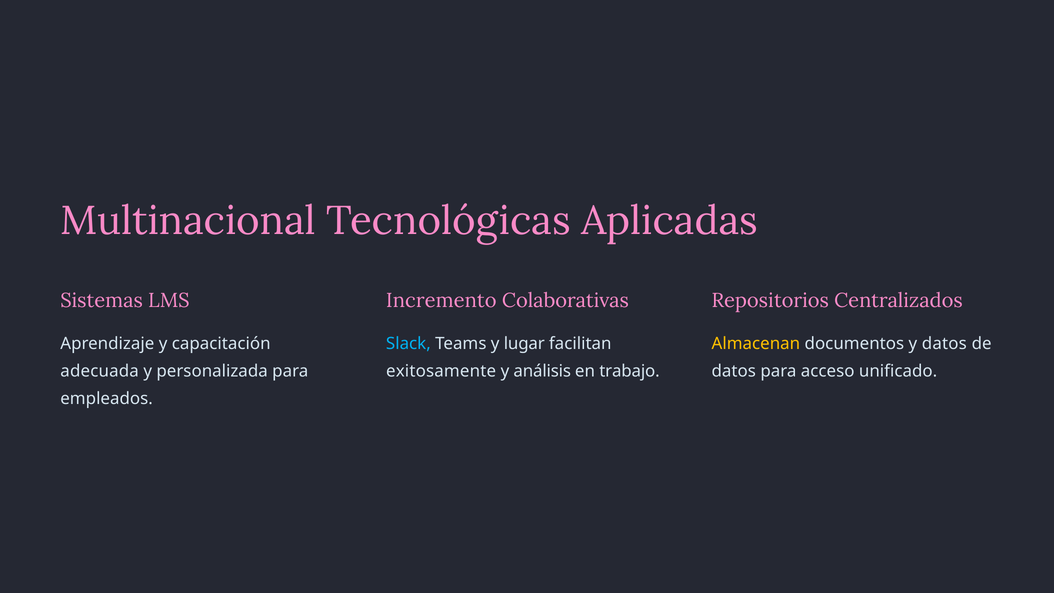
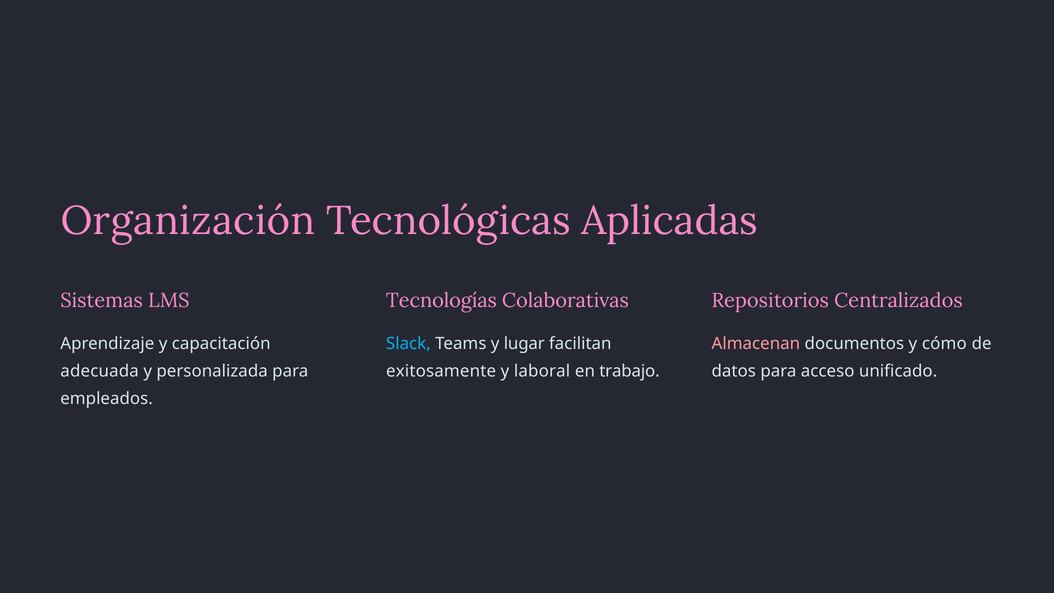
Multinacional: Multinacional -> Organización (188, 221)
Incremento: Incremento -> Tecnologías (441, 300)
Almacenan colour: yellow -> pink (756, 344)
y datos: datos -> cómo (944, 344)
análisis: análisis -> laboral (542, 371)
